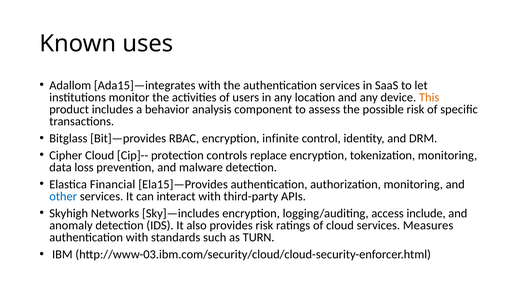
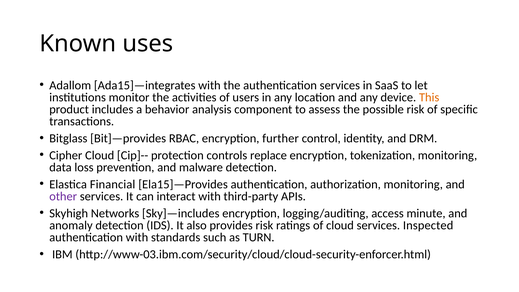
infinite: infinite -> further (281, 138)
other colour: blue -> purple (63, 196)
include: include -> minute (426, 213)
Measures: Measures -> Inspected (428, 225)
